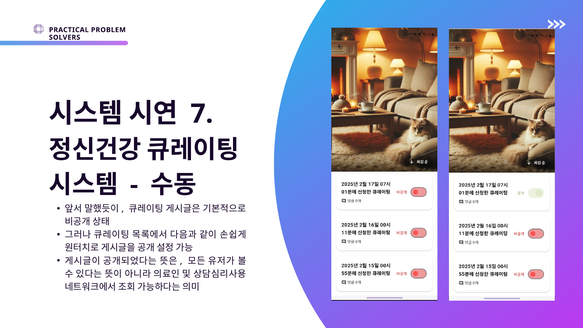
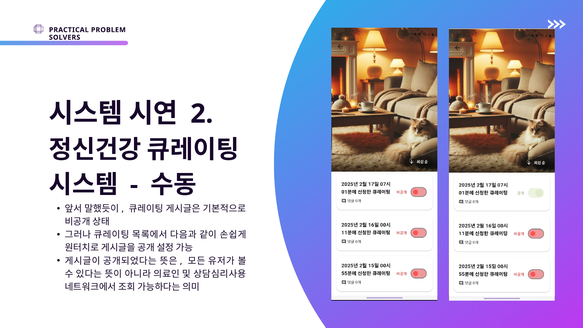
7: 7 -> 2 (202, 114)
